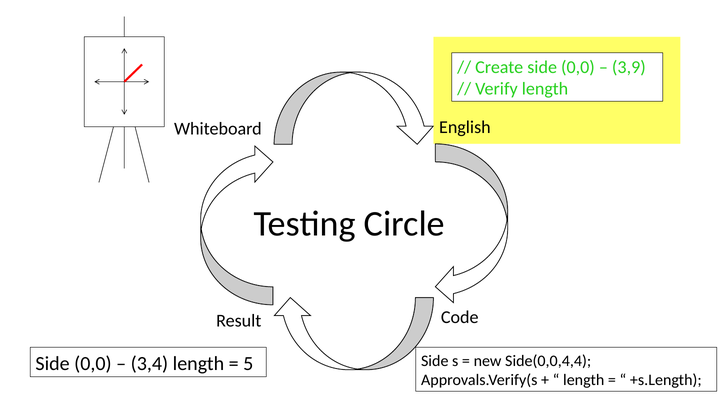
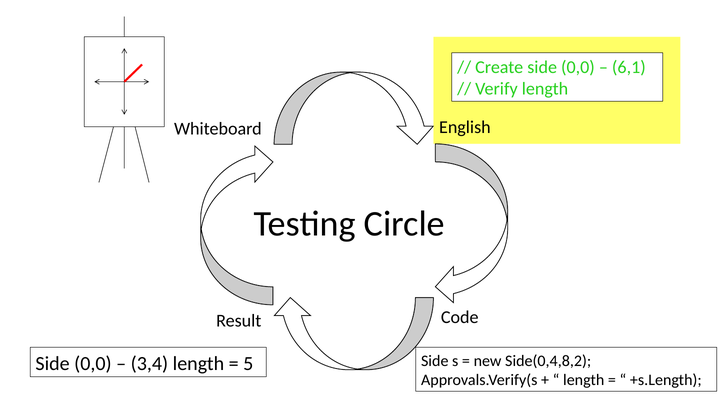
3,9: 3,9 -> 6,1 (629, 67)
Side(0,0,4,4: Side(0,0,4,4 -> Side(0,4,8,2 (548, 361)
